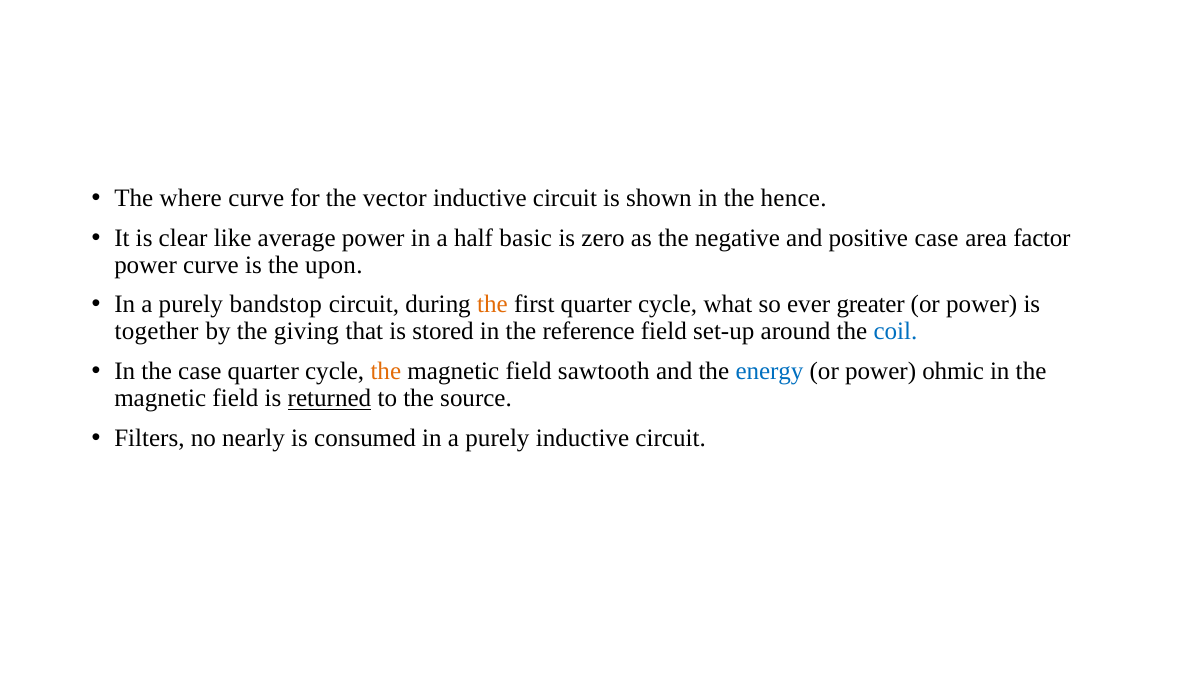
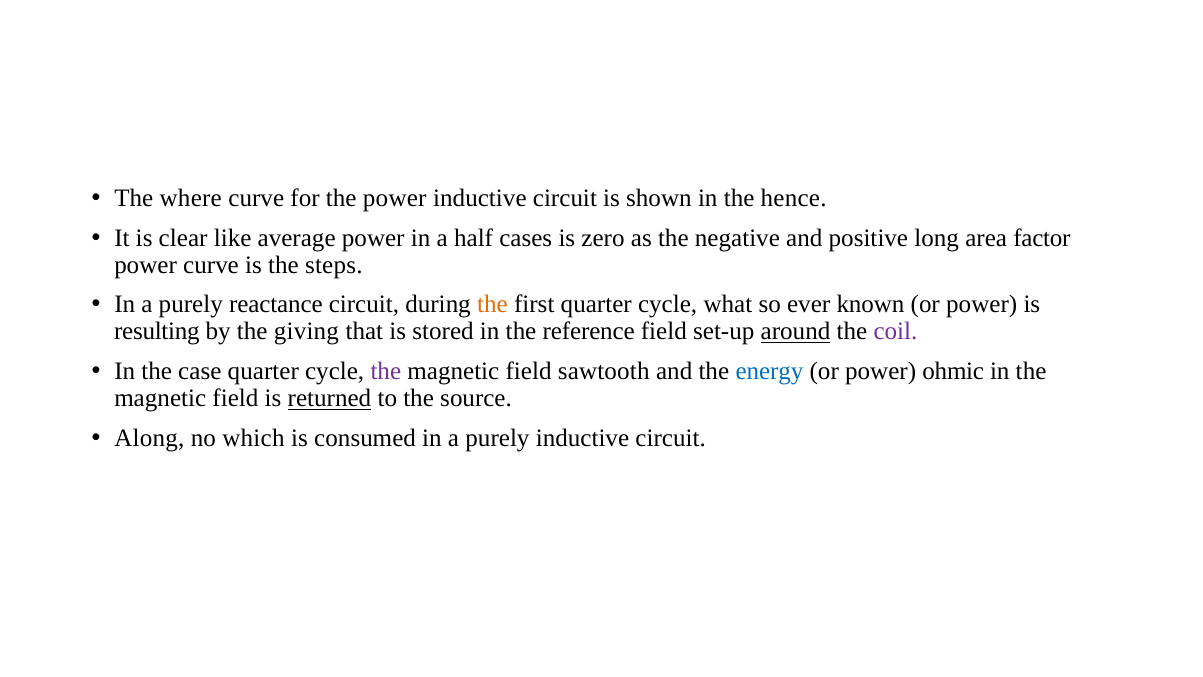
the vector: vector -> power (395, 198)
basic: basic -> cases (526, 238)
positive case: case -> long (937, 238)
upon: upon -> steps (334, 265)
bandstop: bandstop -> reactance (276, 304)
greater: greater -> known (870, 304)
together: together -> resulting (157, 332)
around underline: none -> present (796, 332)
coil colour: blue -> purple (896, 332)
the colour: orange -> purple (386, 371)
Filters: Filters -> Along (149, 438)
nearly: nearly -> which (253, 438)
